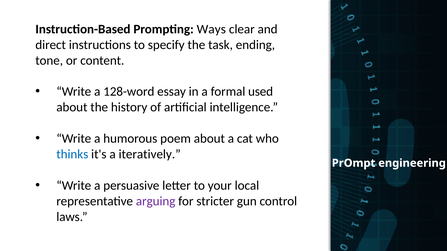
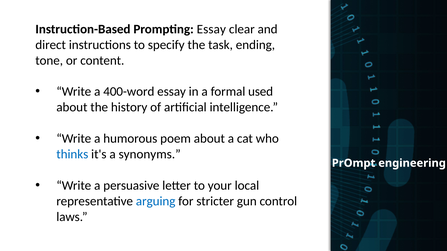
Prompting Ways: Ways -> Essay (211, 29)
128-word: 128-word -> 400-word (129, 92)
iteratively: iteratively -> synonyms (150, 154)
arguing colour: purple -> blue (156, 201)
